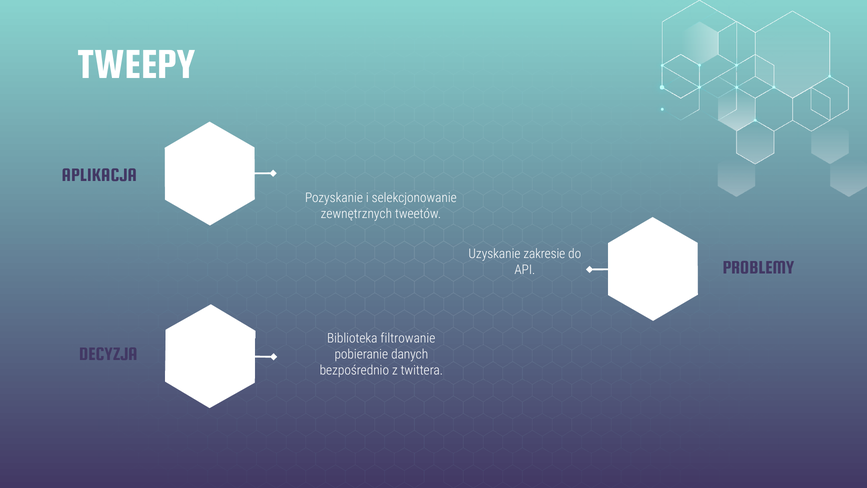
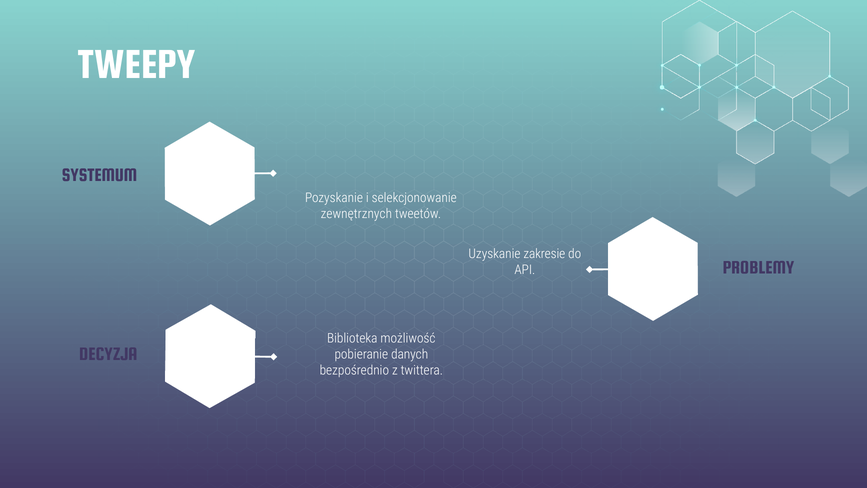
APLIKACJA: APLIKACJA -> SYSTEMUM (99, 175)
filtrowanie: filtrowanie -> możliwość (408, 338)
